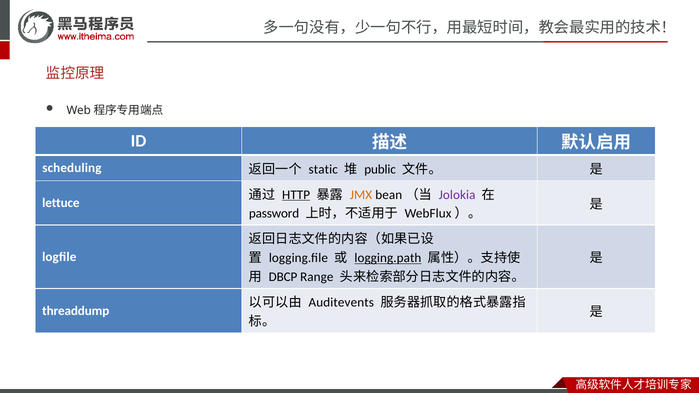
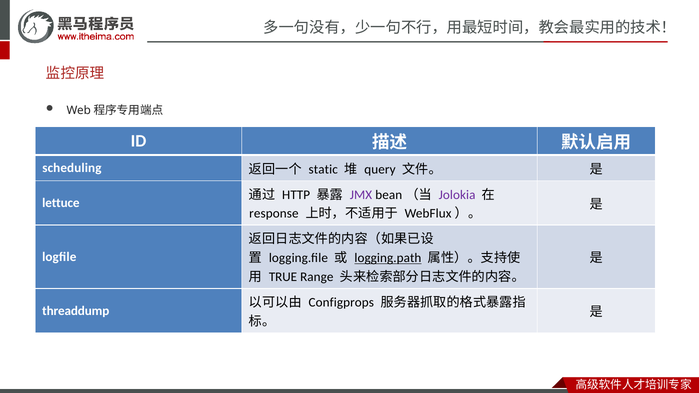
public: public -> query (380, 169)
HTTP underline: present -> none (296, 195)
JMX colour: orange -> purple (361, 195)
password: password -> response (274, 214)
DBCP: DBCP -> TRUE (283, 277)
Auditevents: Auditevents -> Configprops (341, 303)
